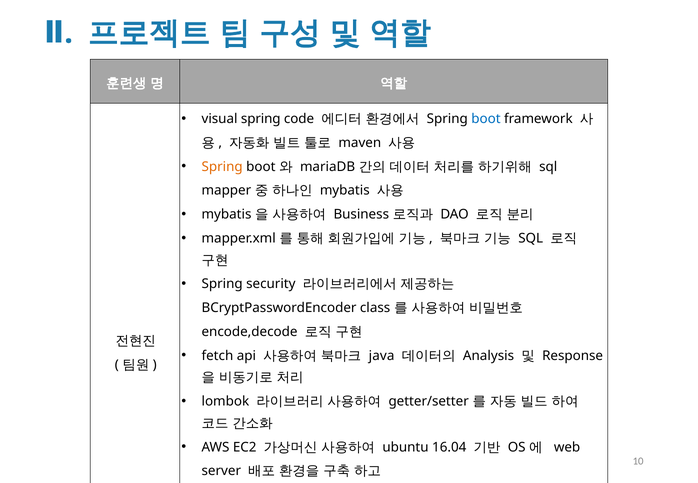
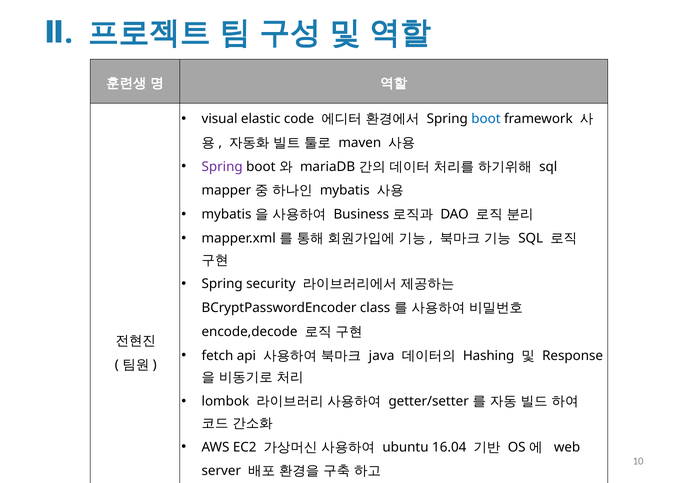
visual spring: spring -> elastic (261, 119)
Spring colour: orange -> purple (222, 167)
Analysis: Analysis -> Hashing (489, 356)
